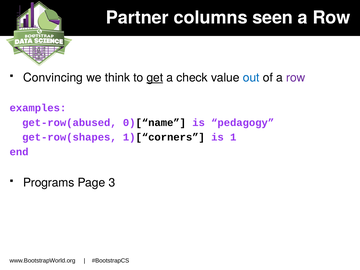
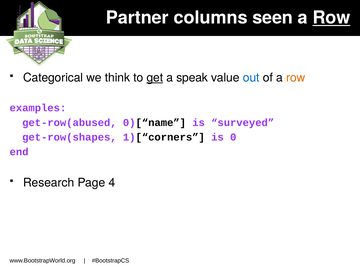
Row underline: none -> present (331, 18)
Convincing: Convincing -> Categorical (53, 78)
check: check -> speak (192, 78)
row colour: purple -> orange (296, 78)
pedagogy: pedagogy -> surveyed (243, 123)
1: 1 -> 0 (233, 137)
Programs: Programs -> Research (49, 183)
3: 3 -> 4 (112, 183)
